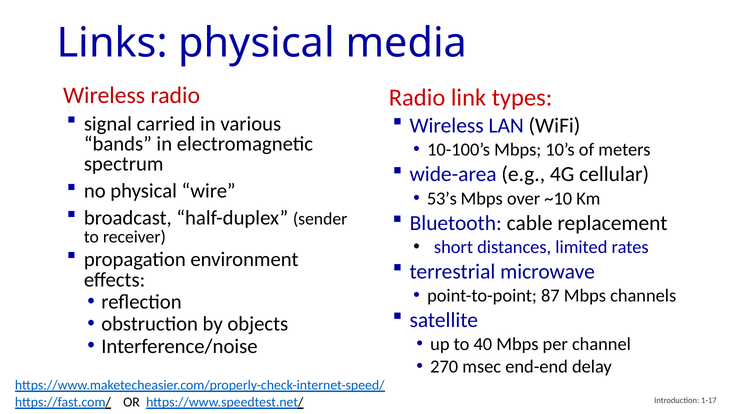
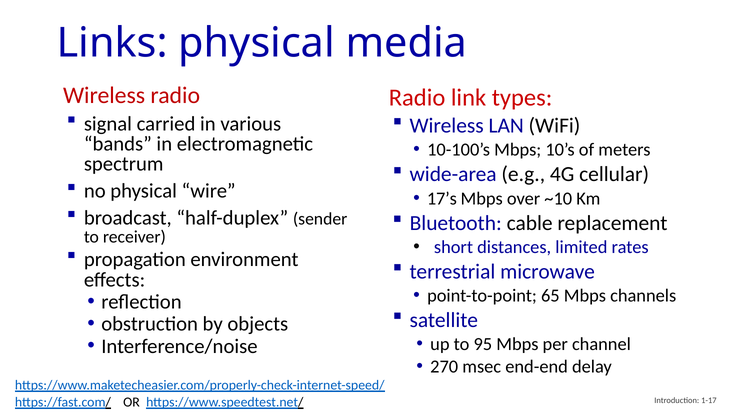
53’s: 53’s -> 17’s (442, 198)
87: 87 -> 65 (550, 296)
40: 40 -> 95 (483, 344)
